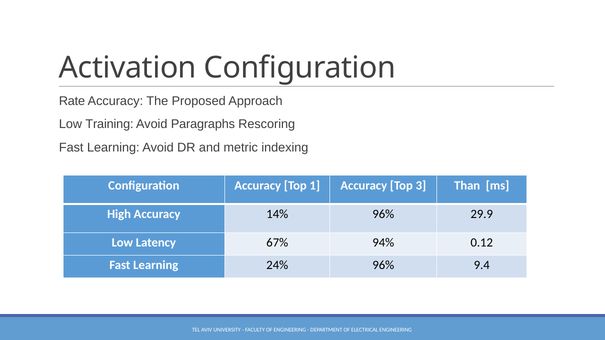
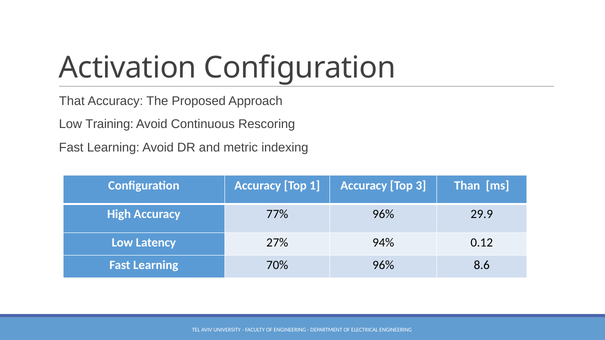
Rate: Rate -> That (72, 101)
Paragraphs: Paragraphs -> Continuous (203, 124)
14%: 14% -> 77% (277, 214)
67%: 67% -> 27% (277, 243)
24%: 24% -> 70% (277, 266)
9.4: 9.4 -> 8.6 (482, 266)
